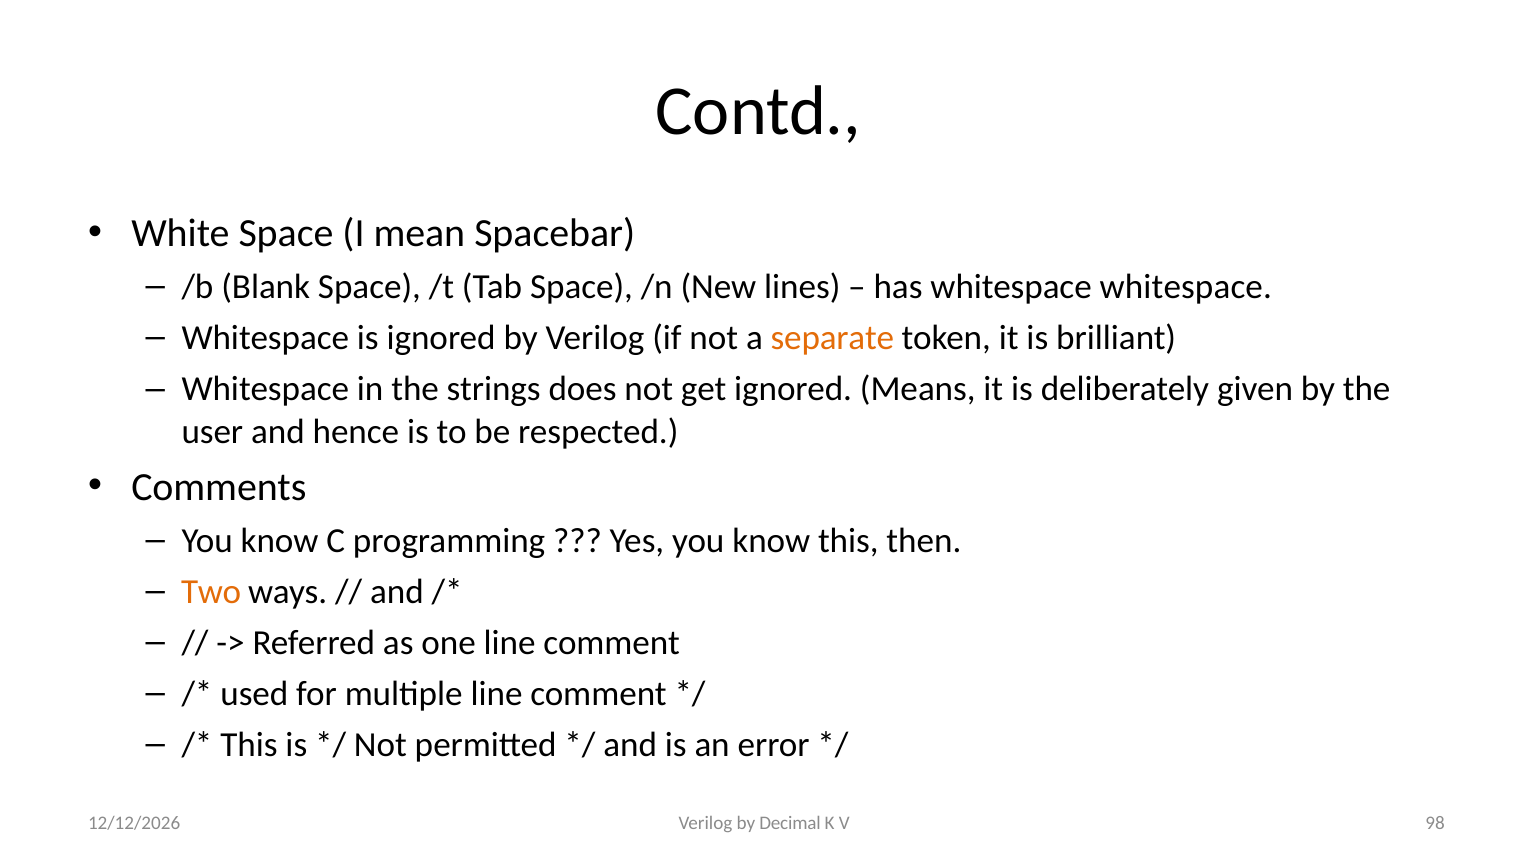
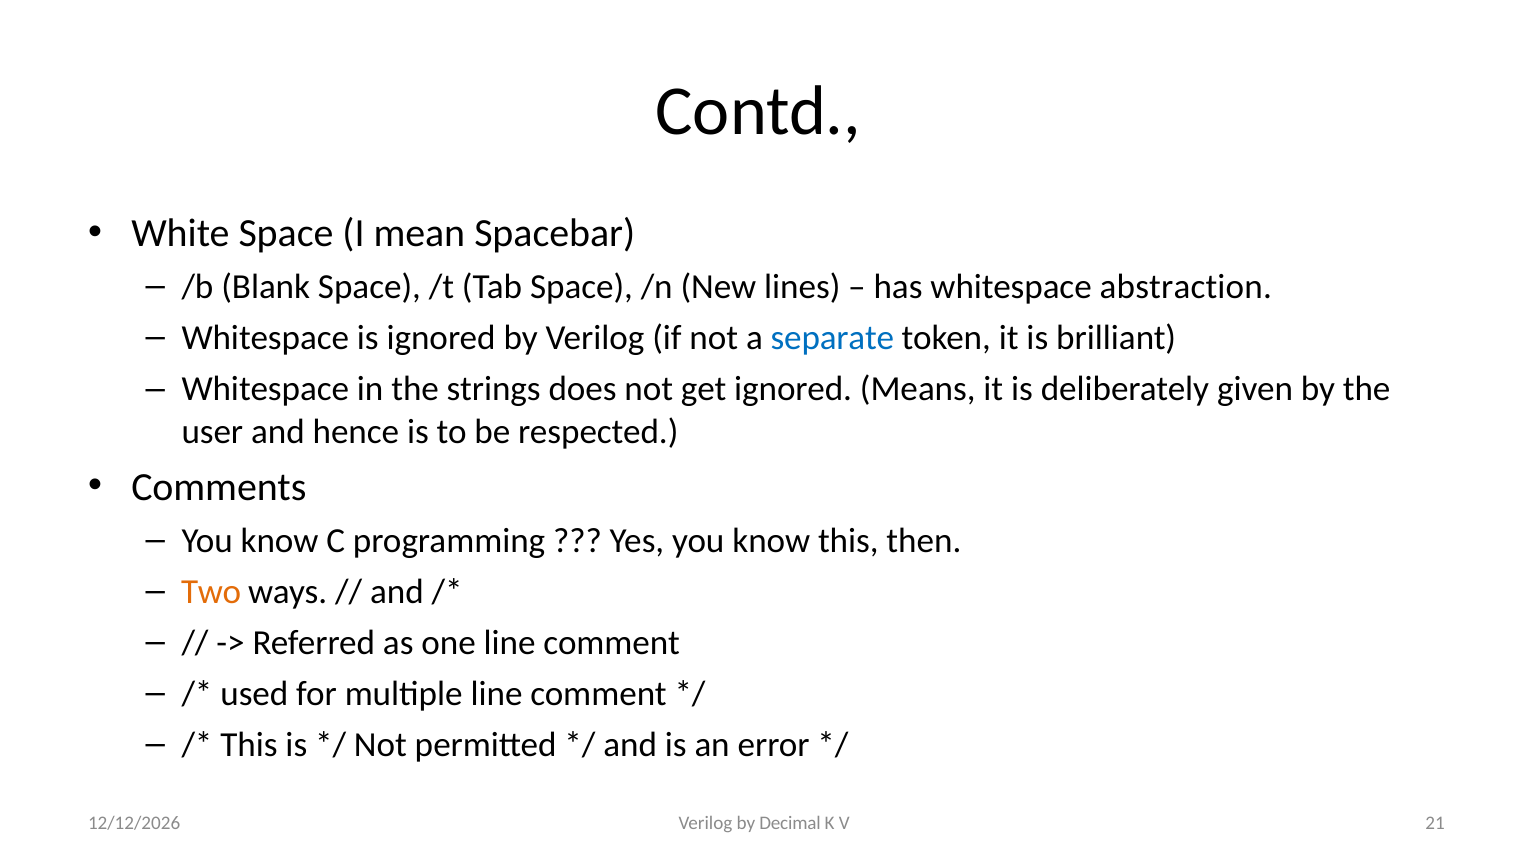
whitespace whitespace: whitespace -> abstraction (1186, 287)
separate colour: orange -> blue (832, 338)
98: 98 -> 21 (1435, 823)
